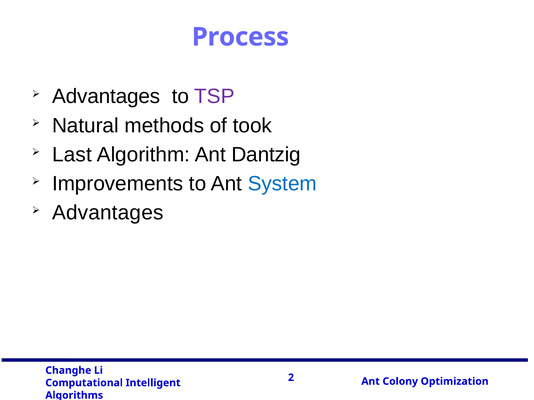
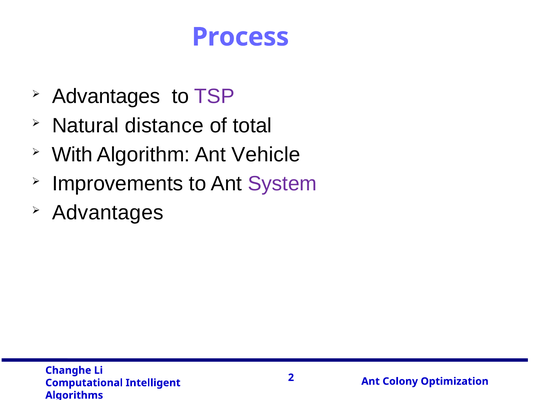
methods: methods -> distance (164, 126)
took: took -> total (252, 126)
Last: Last -> With (72, 155)
Dantzig: Dantzig -> Vehicle (266, 155)
System colour: blue -> purple (282, 184)
